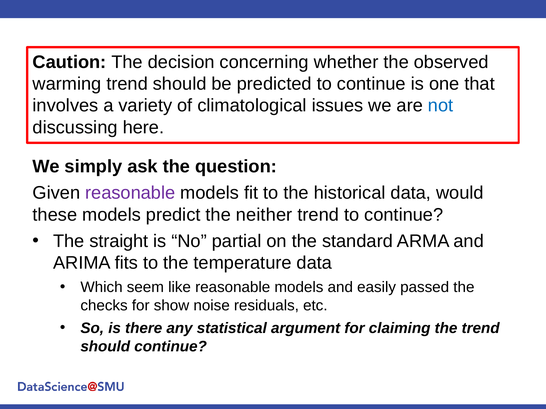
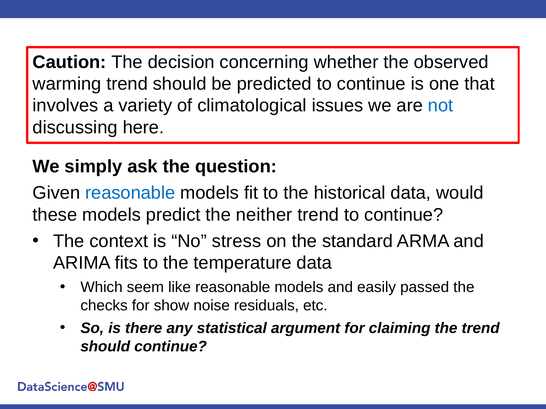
reasonable colour: purple -> blue (130, 193)
straight: straight -> context (119, 241)
partial: partial -> stress (236, 241)
